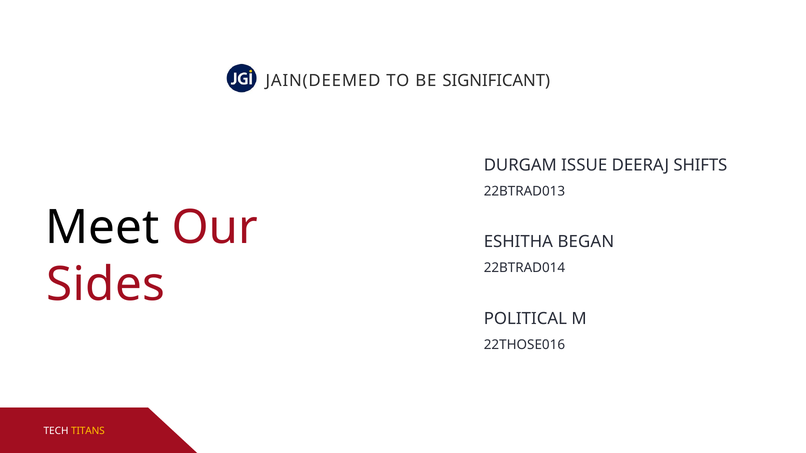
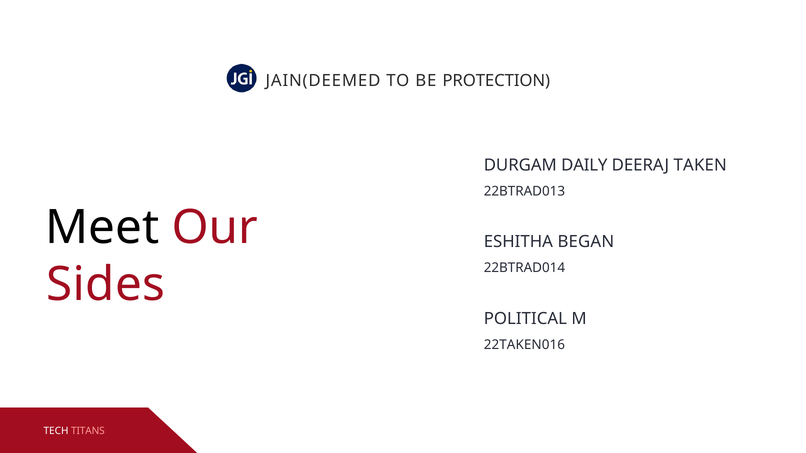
SIGNIFICANT: SIGNIFICANT -> PROTECTION (496, 81)
ISSUE: ISSUE -> DAILY (584, 165)
SHIFTS: SHIFTS -> TAKEN (700, 165)
22THOSE016: 22THOSE016 -> 22TAKEN016 (524, 345)
TITANS colour: yellow -> pink (88, 431)
